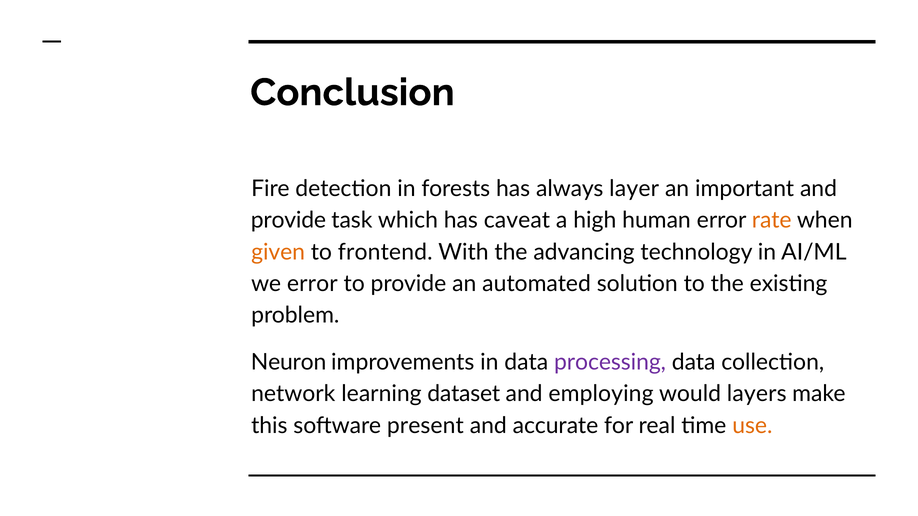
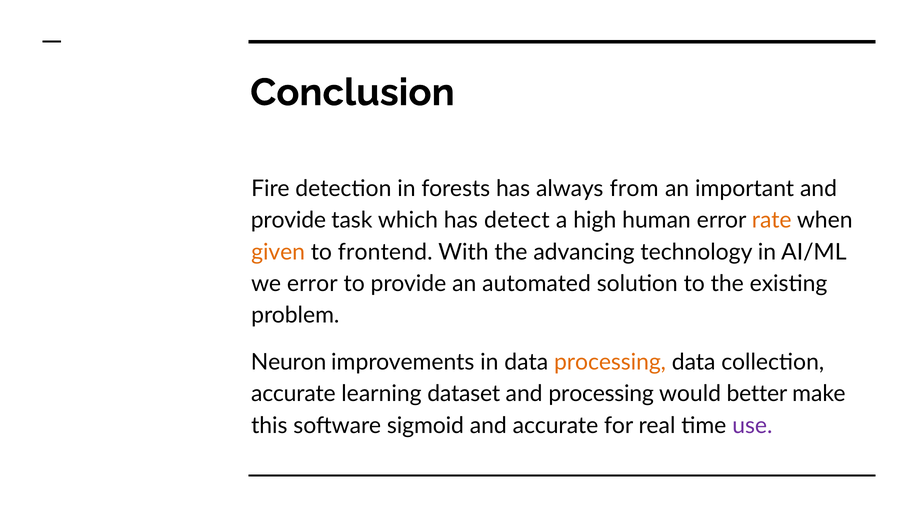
layer: layer -> from (634, 189)
caveat: caveat -> detect (517, 221)
processing colour: purple -> orange (610, 362)
network: network -> accurate (293, 394)
and employing: employing -> processing (601, 394)
layers: layers -> better (757, 394)
present: present -> sigmoid (425, 426)
use colour: orange -> purple (752, 426)
